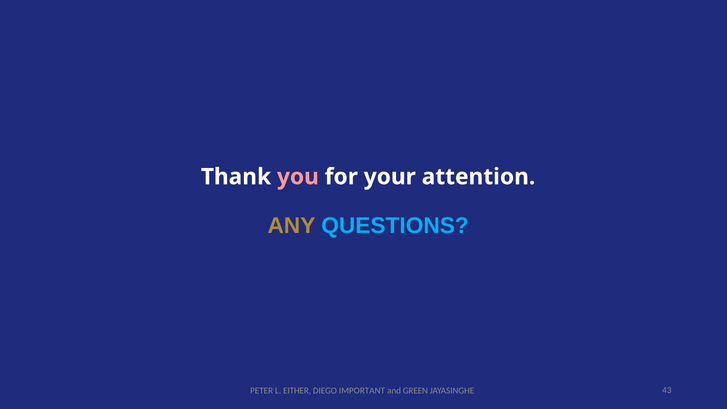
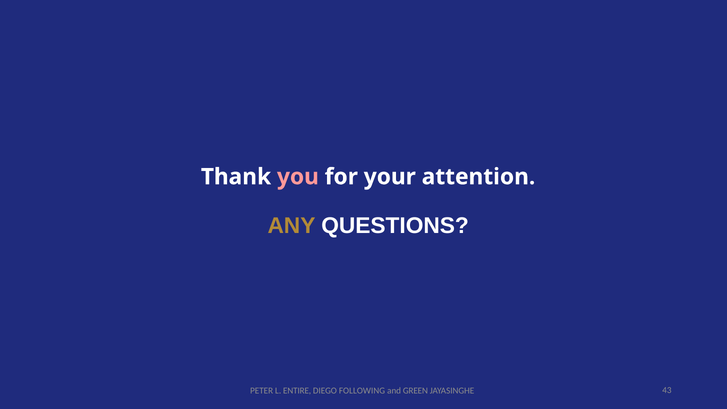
QUESTIONS colour: light blue -> white (395, 226)
EITHER: EITHER -> ENTIRE (297, 391)
IMPORTANT: IMPORTANT -> FOLLOWING (362, 391)
